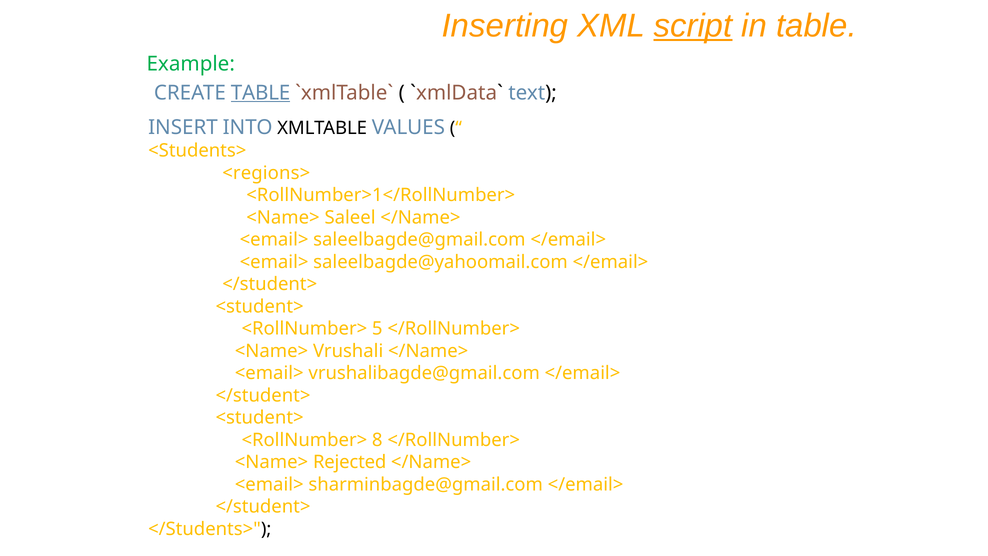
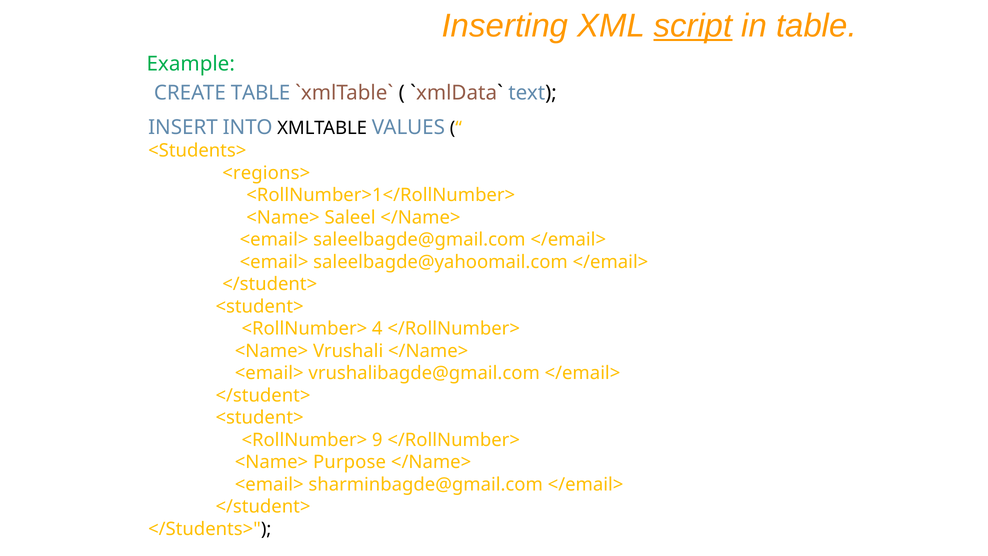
TABLE underline: present -> none (261, 93)
5: 5 -> 4 (377, 329)
8: 8 -> 9 (377, 440)
Rejected: Rejected -> Purpose (350, 462)
